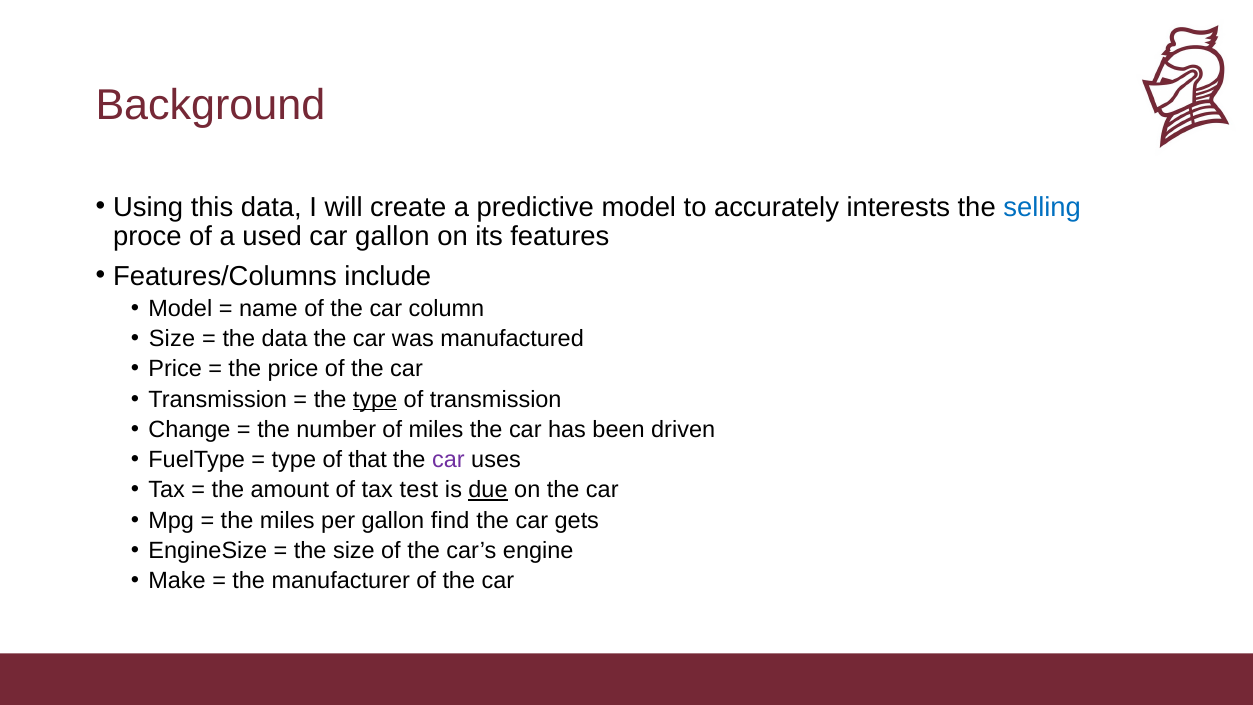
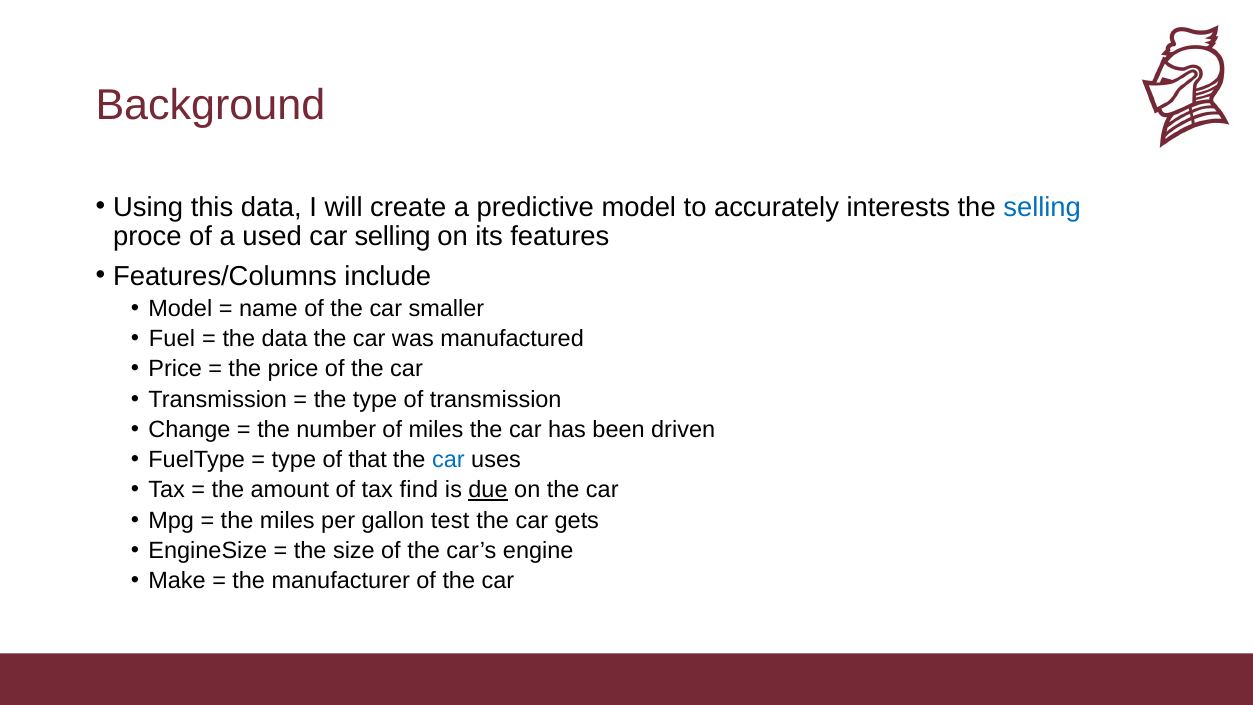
car gallon: gallon -> selling (393, 237)
column: column -> smaller (446, 308)
Size: Size -> Fuel (172, 339)
type underline: present -> none (375, 399)
car colour: purple -> blue (448, 460)
test: test -> find (419, 490)
find: find -> test (450, 520)
